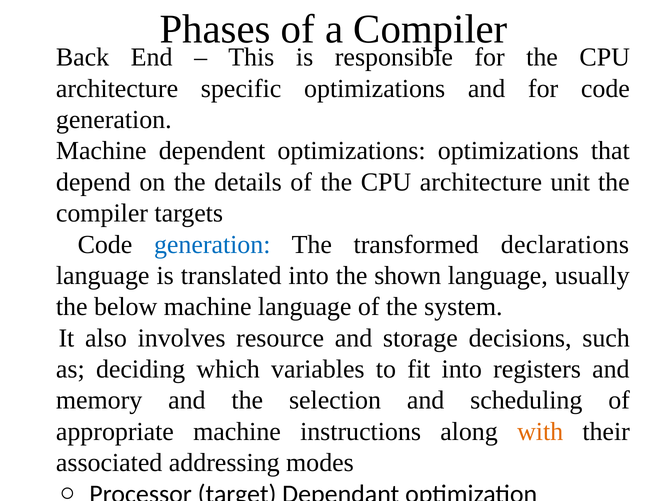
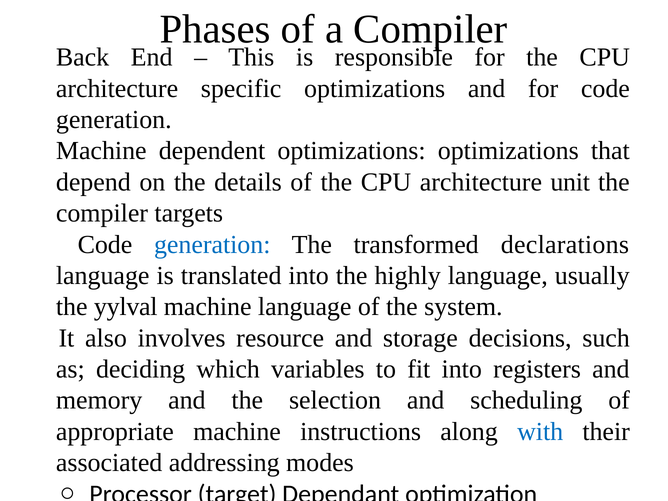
shown: shown -> highly (408, 276)
below: below -> yylval (126, 307)
with colour: orange -> blue (540, 432)
